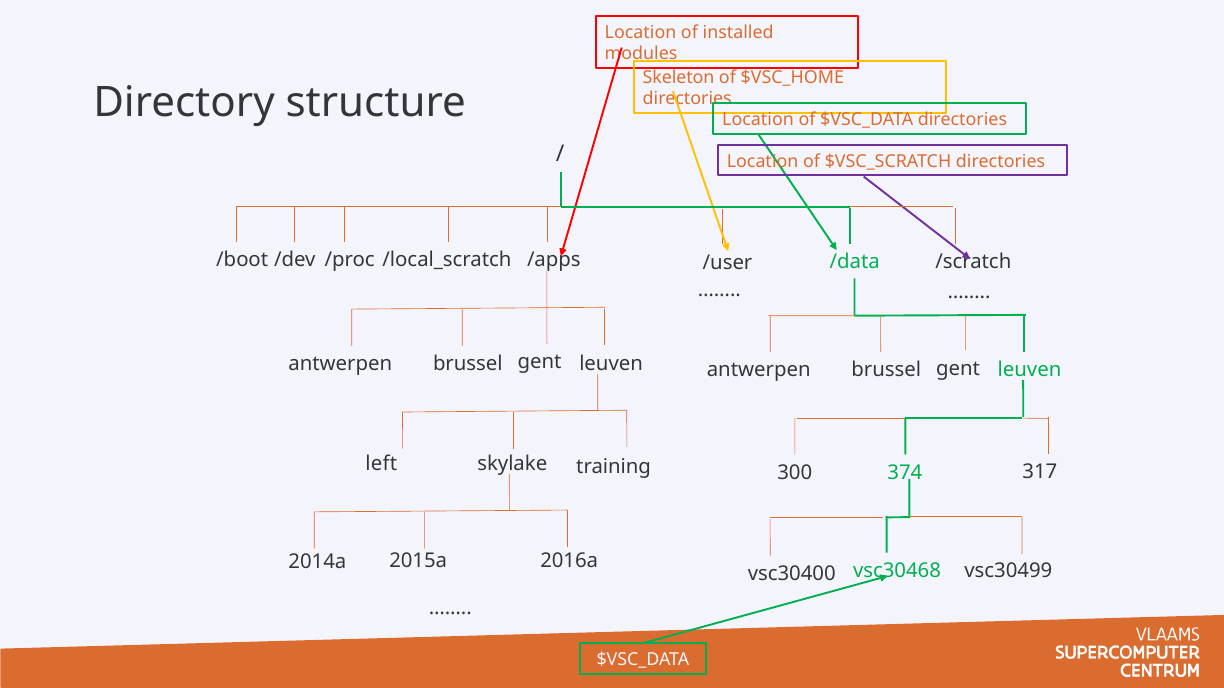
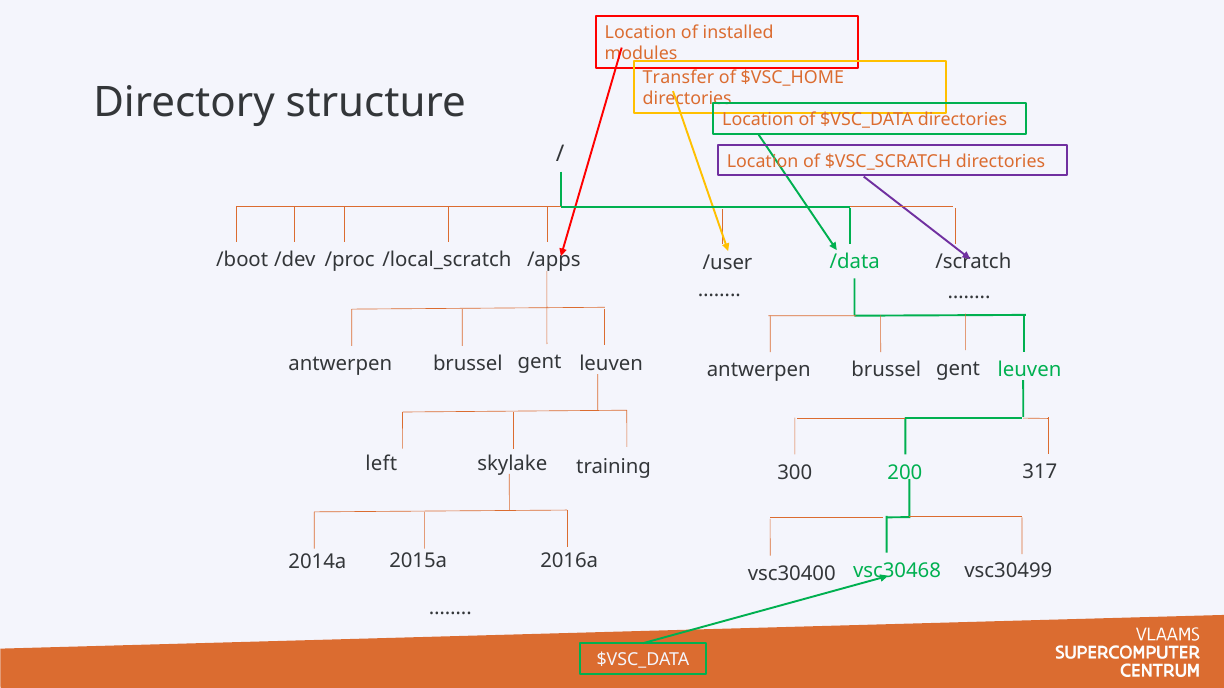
Skeleton: Skeleton -> Transfer (678, 77)
374: 374 -> 200 (905, 473)
